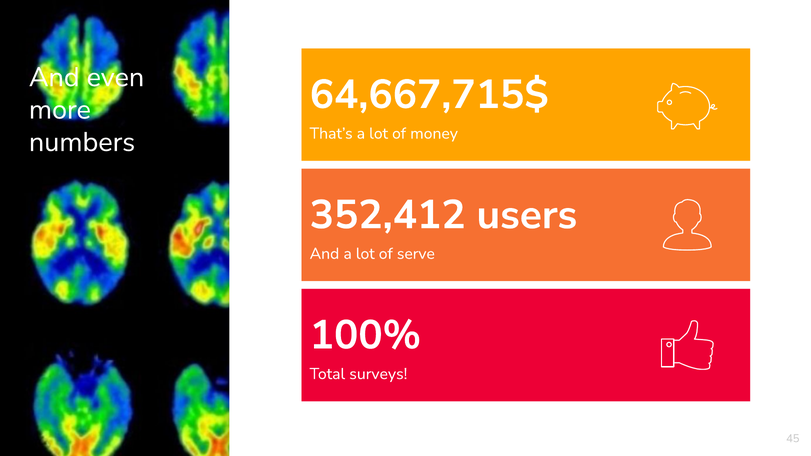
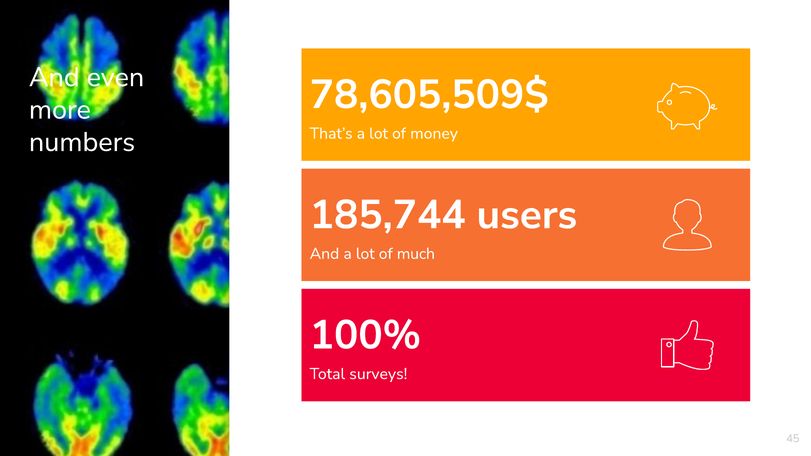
64,667,715$: 64,667,715$ -> 78,605,509$ (429, 95)
352,412: 352,412 -> 185,744 (388, 215)
serve: serve -> much (416, 254)
